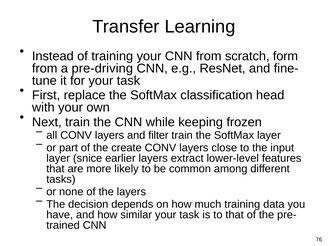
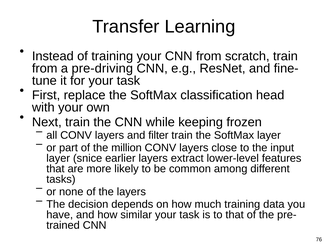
scratch form: form -> train (285, 56)
create: create -> million (127, 148)
